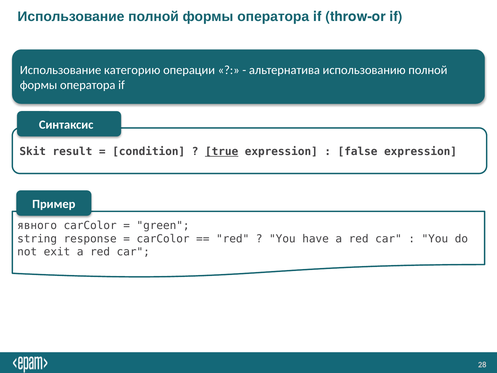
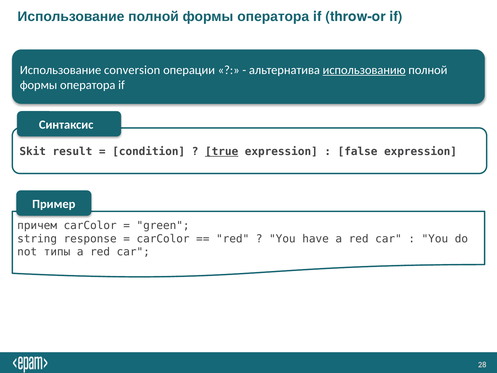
категорию: категорию -> conversion (132, 70)
использованию underline: none -> present (364, 70)
явного: явного -> причем (37, 225)
exit: exit -> типы (57, 252)
